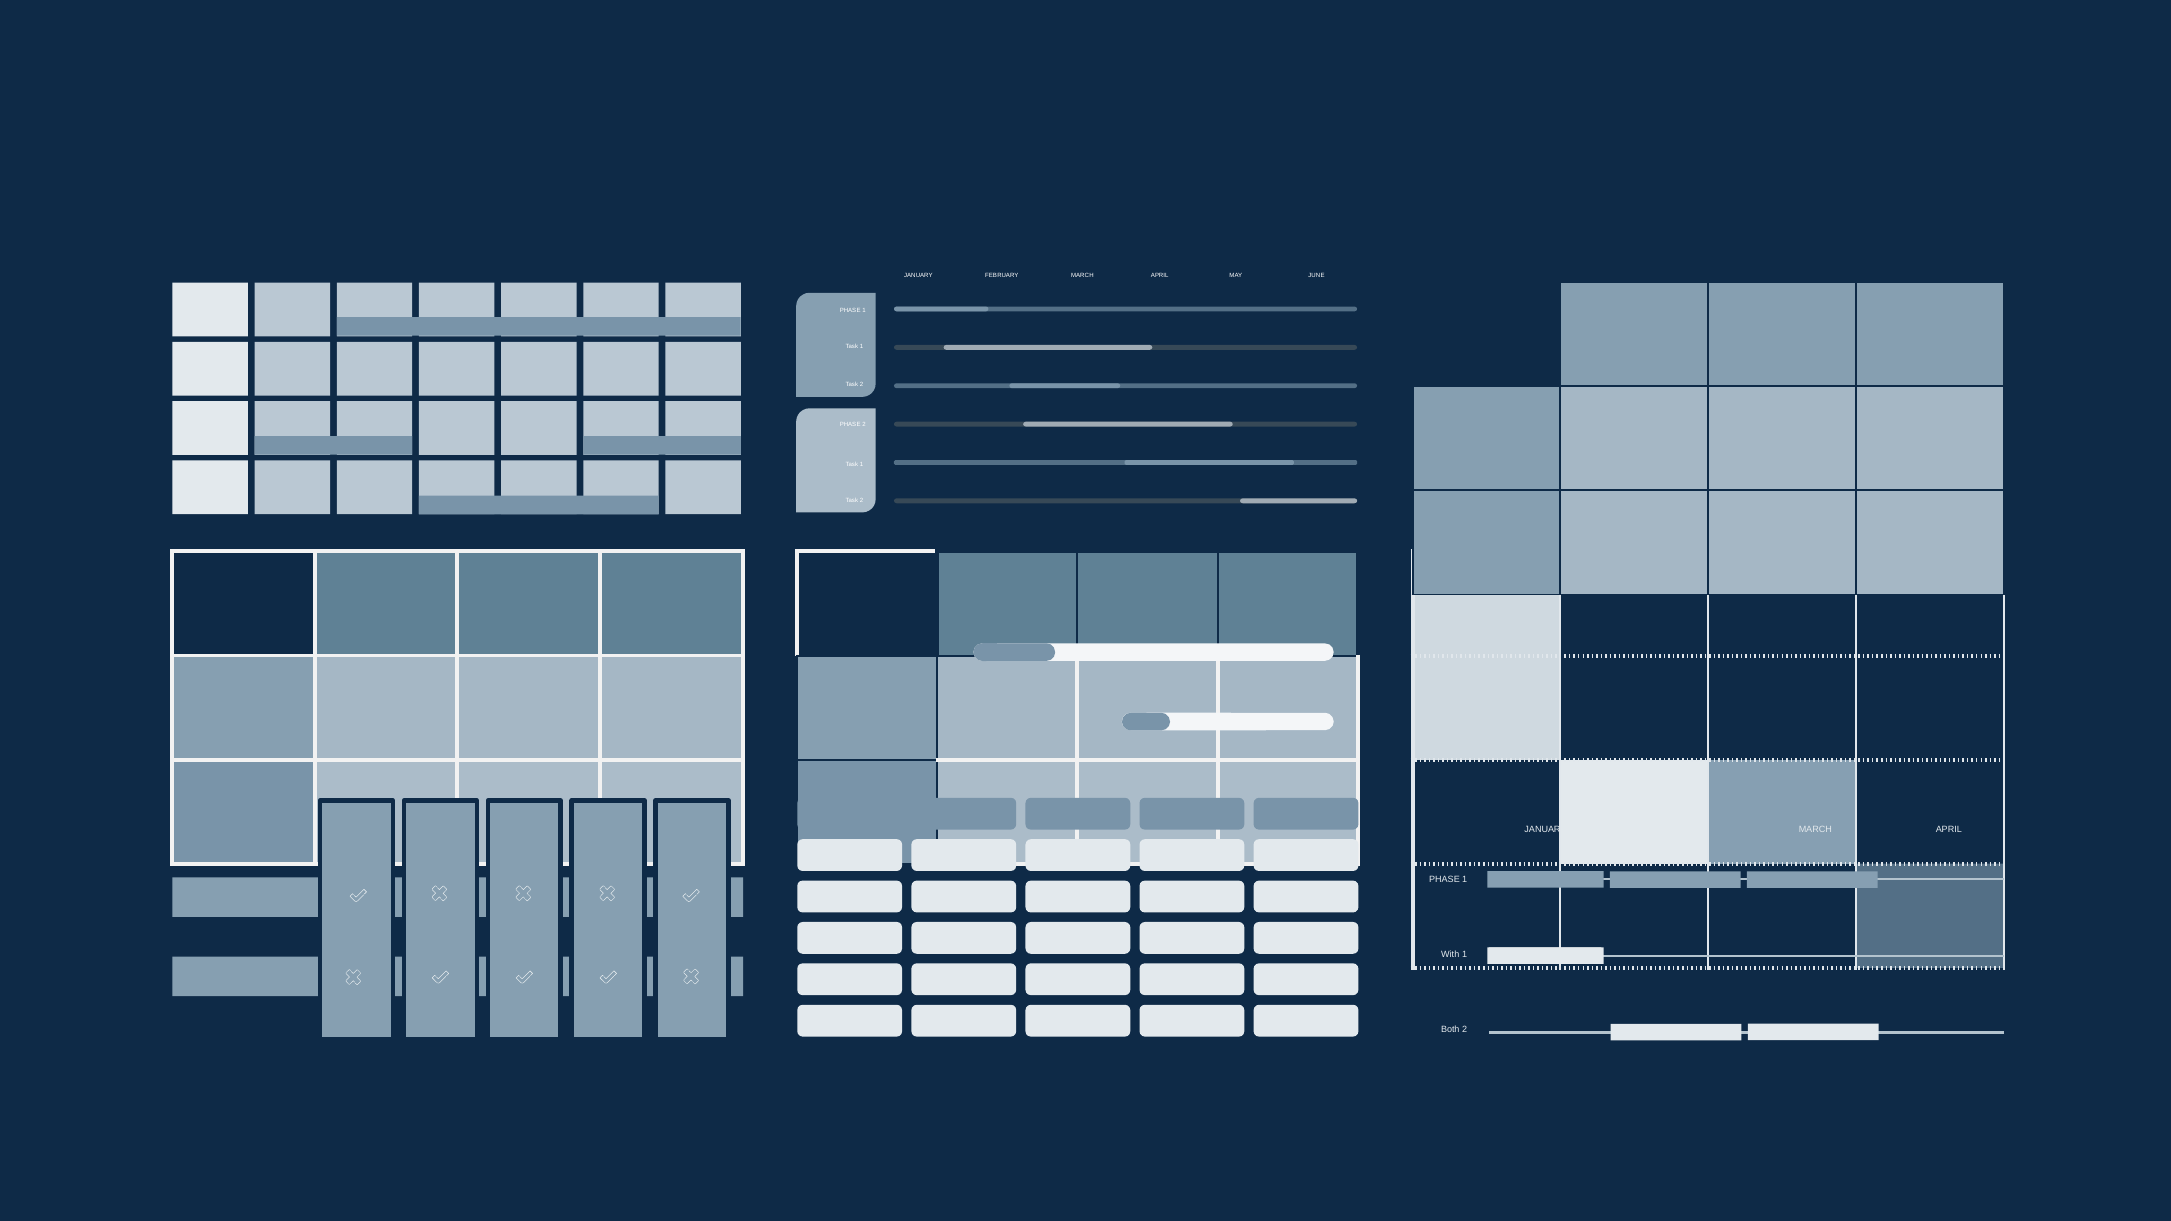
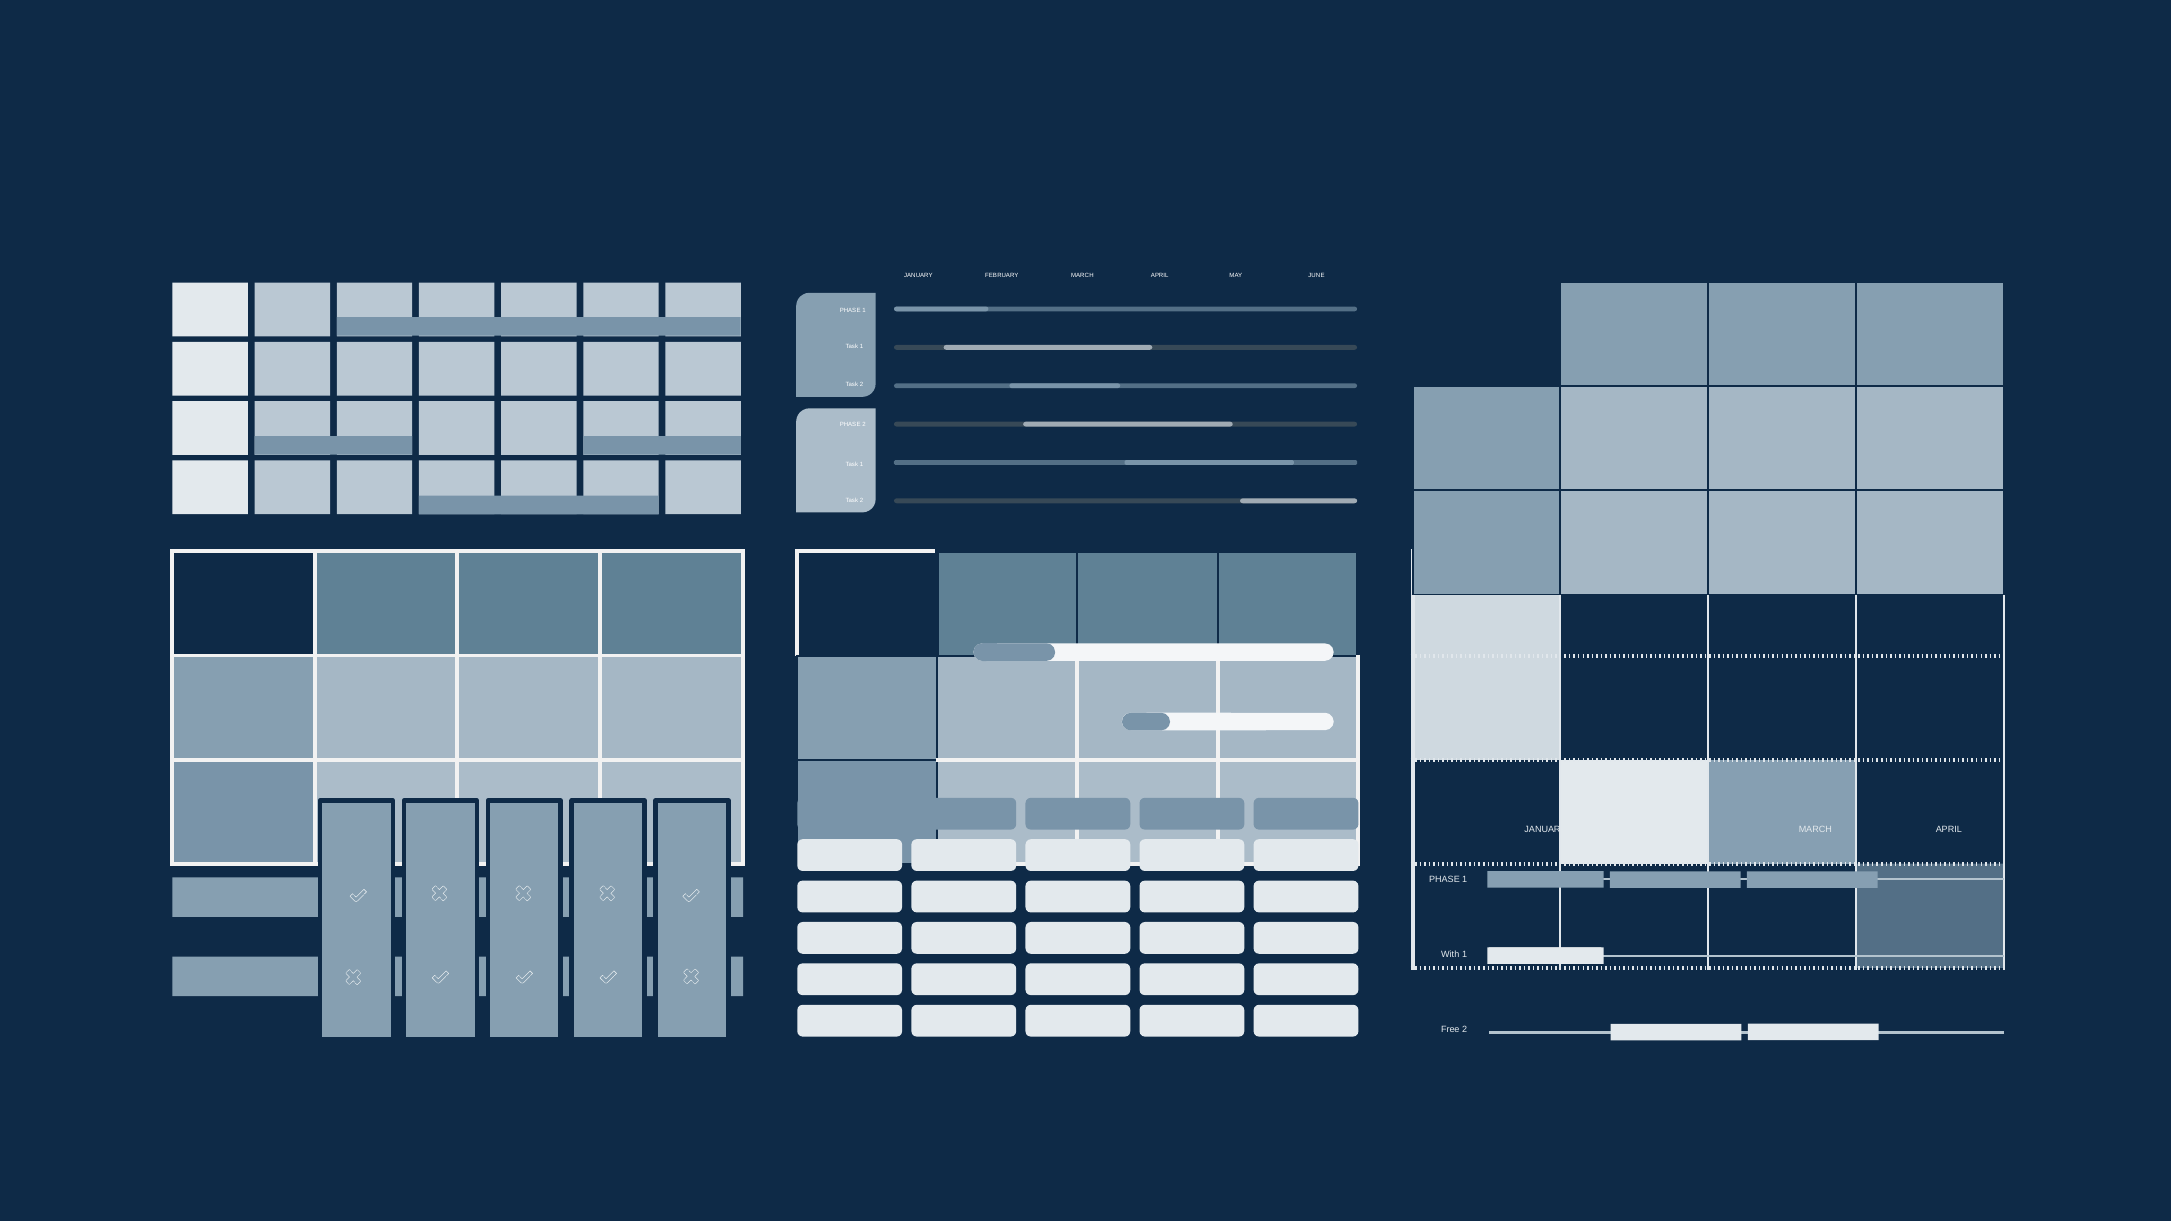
Both: Both -> Free (1450, 1030)
